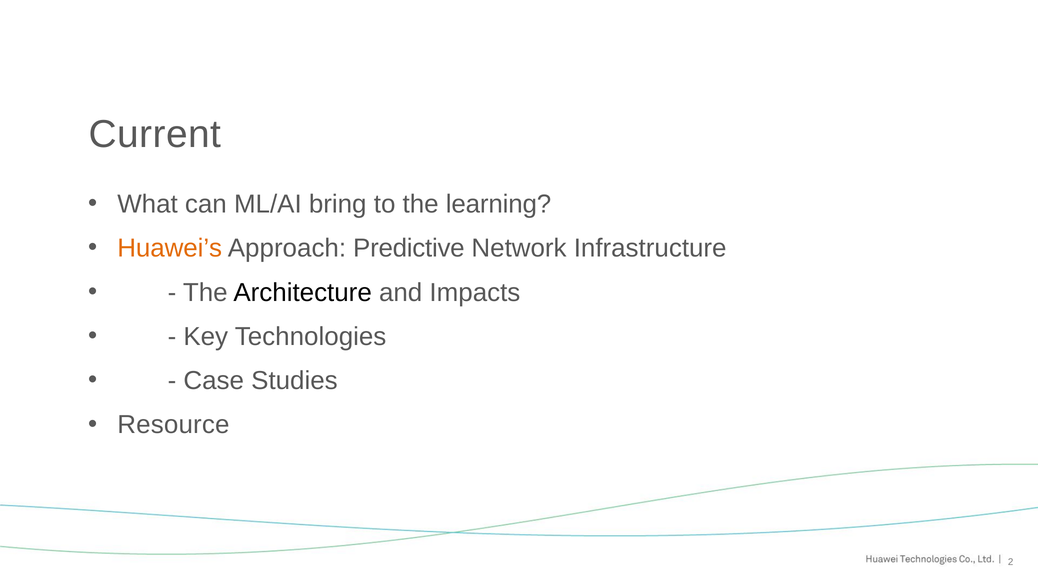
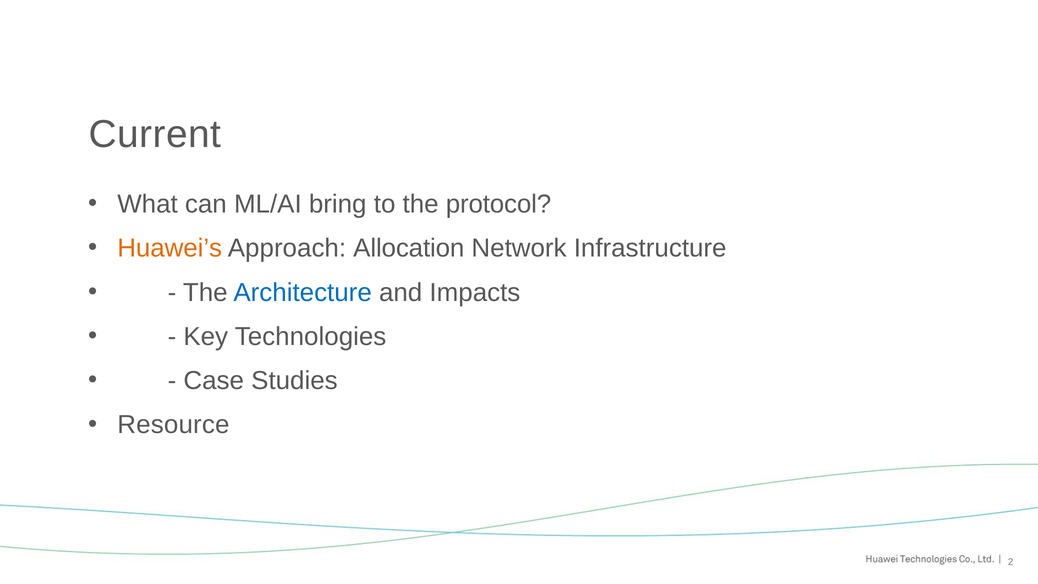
learning: learning -> protocol (499, 204)
Predictive: Predictive -> Allocation (409, 248)
Architecture colour: black -> blue (303, 292)
